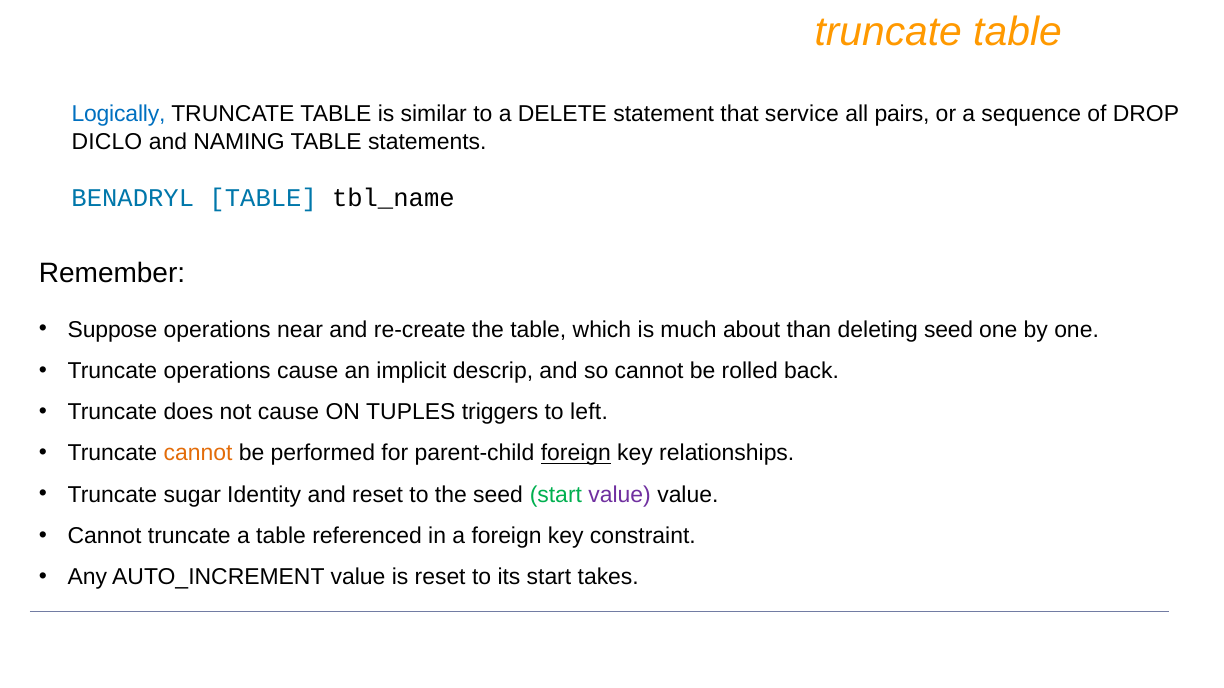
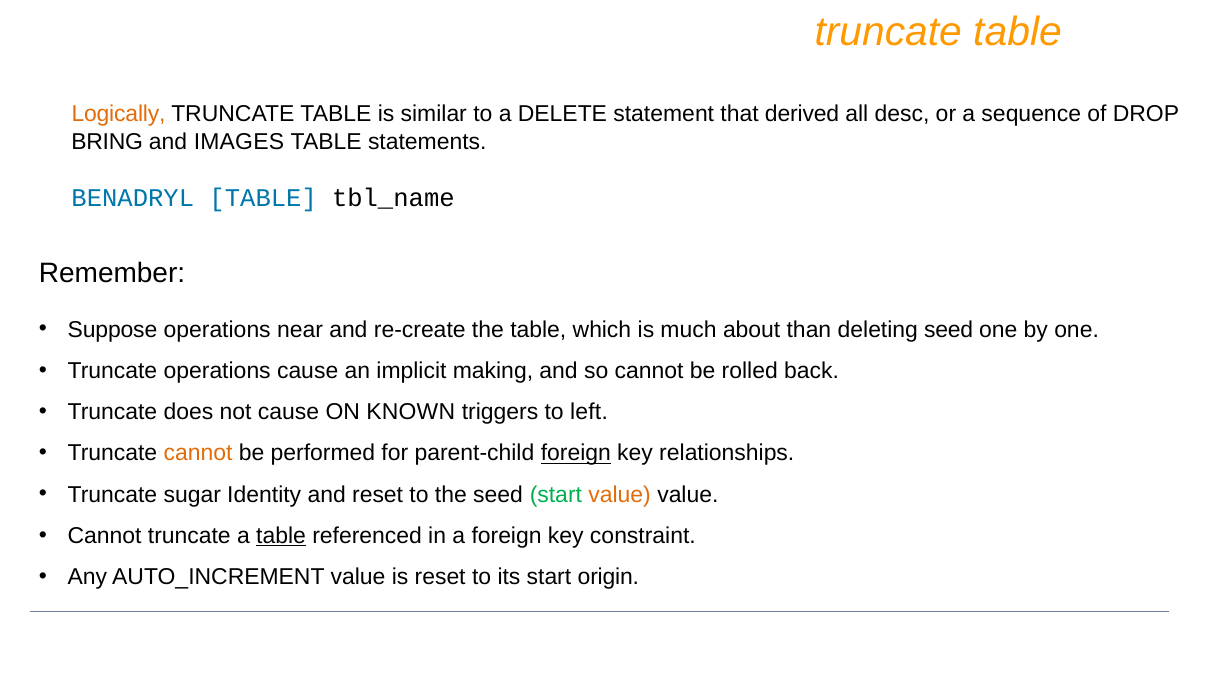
Logically colour: blue -> orange (118, 114)
service: service -> derived (802, 114)
pairs: pairs -> desc (902, 114)
DICLO: DICLO -> BRING (107, 142)
NAMING: NAMING -> IMAGES (239, 142)
descrip: descrip -> making (493, 371)
TUPLES: TUPLES -> KNOWN (411, 412)
value colour: purple -> orange (620, 495)
table underline: none -> present (281, 536)
takes: takes -> origin (608, 578)
